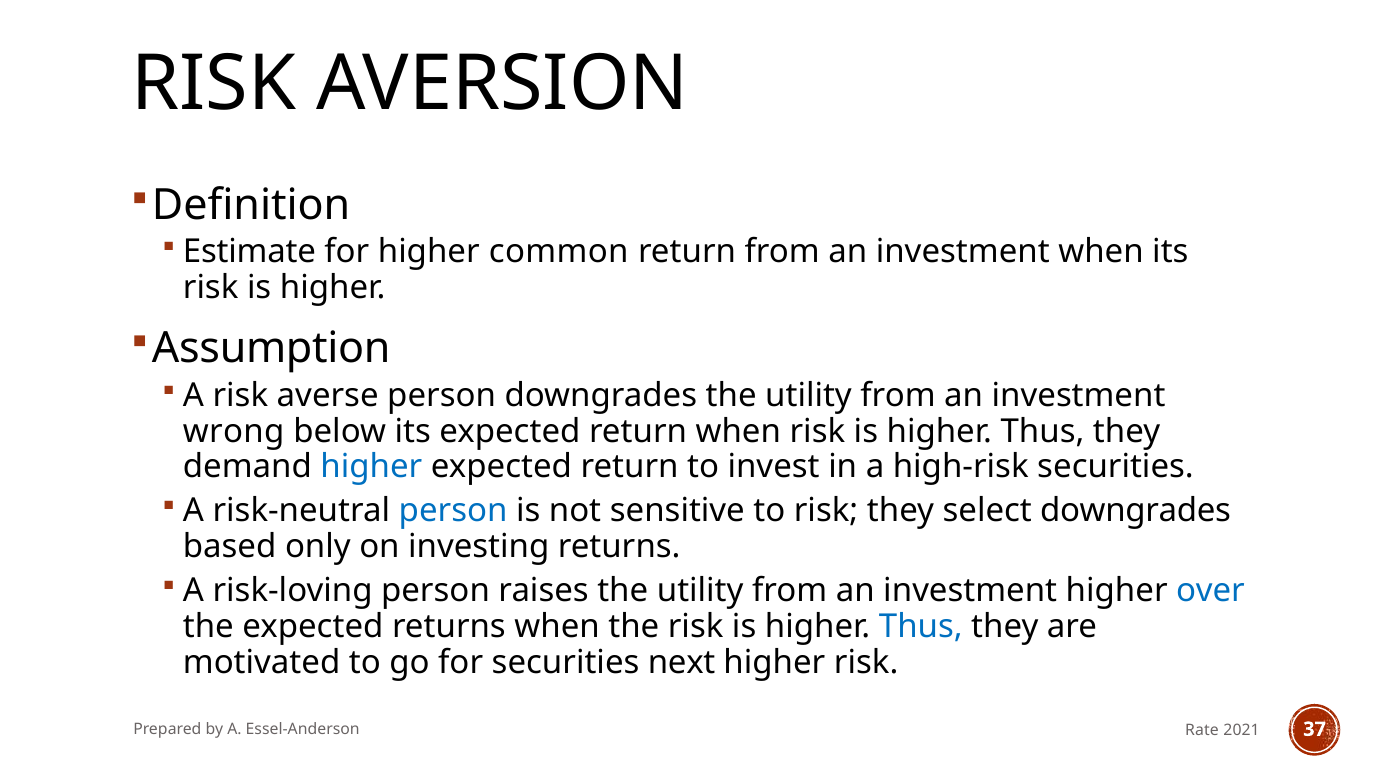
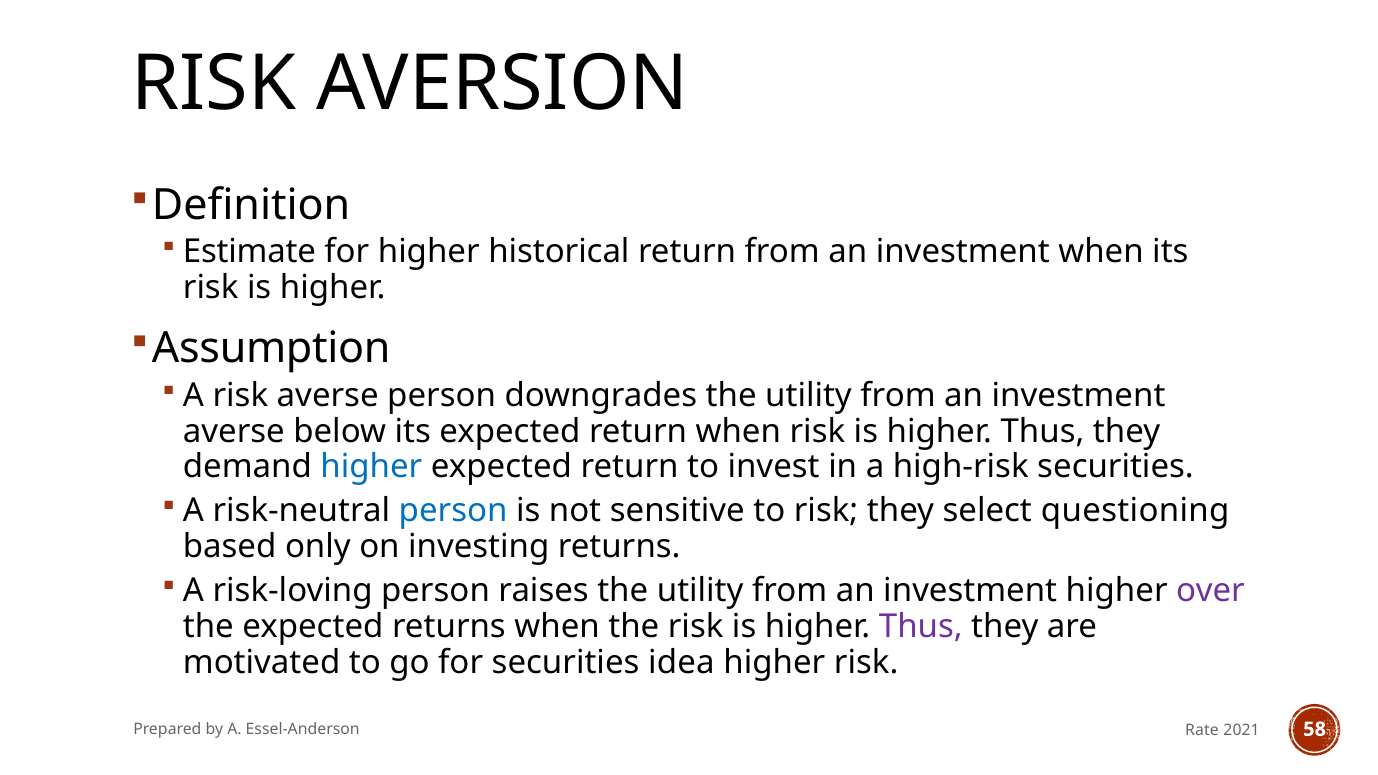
common: common -> historical (559, 252)
wrong: wrong -> averse (234, 431)
select downgrades: downgrades -> questioning (1135, 511)
over colour: blue -> purple (1210, 591)
Thus colour: blue -> purple (921, 627)
next: next -> idea (681, 662)
37: 37 -> 58 (1315, 729)
